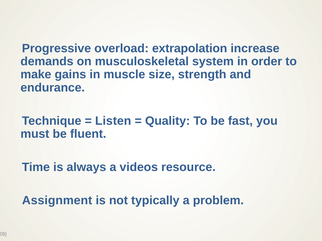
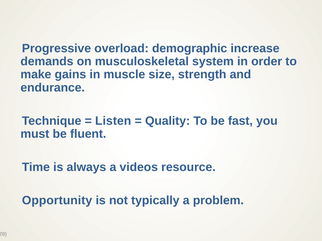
extrapolation: extrapolation -> demographic (190, 49)
Assignment: Assignment -> Opportunity (57, 201)
